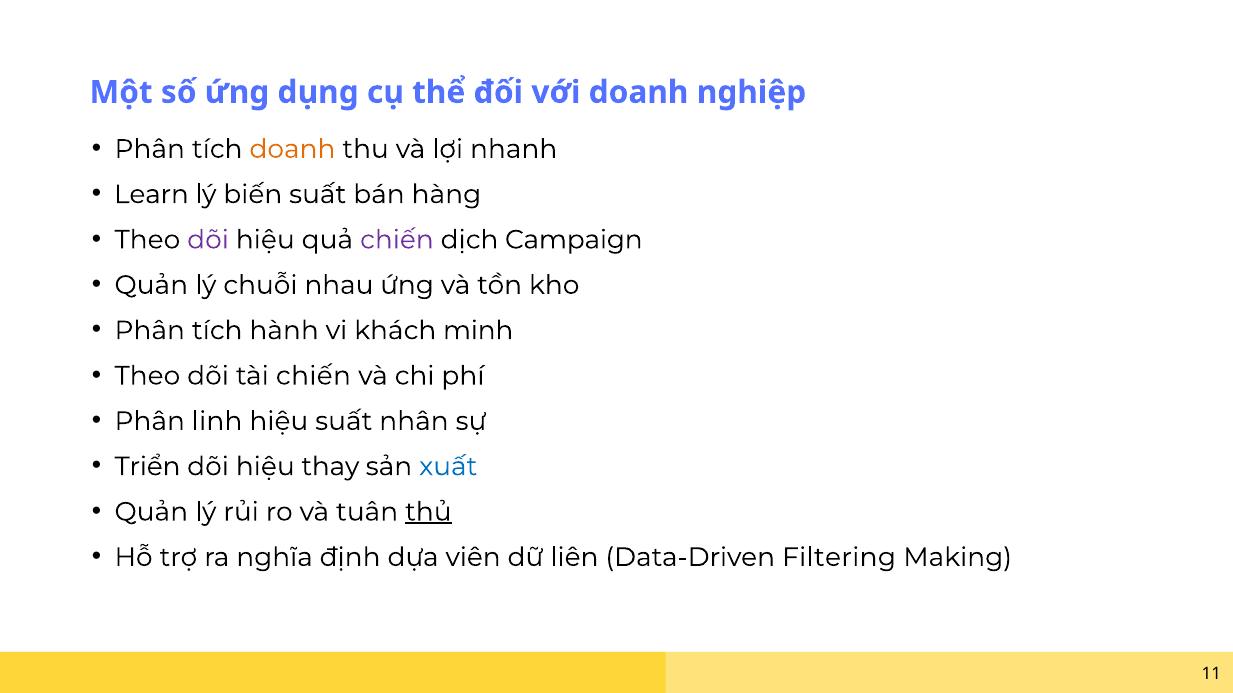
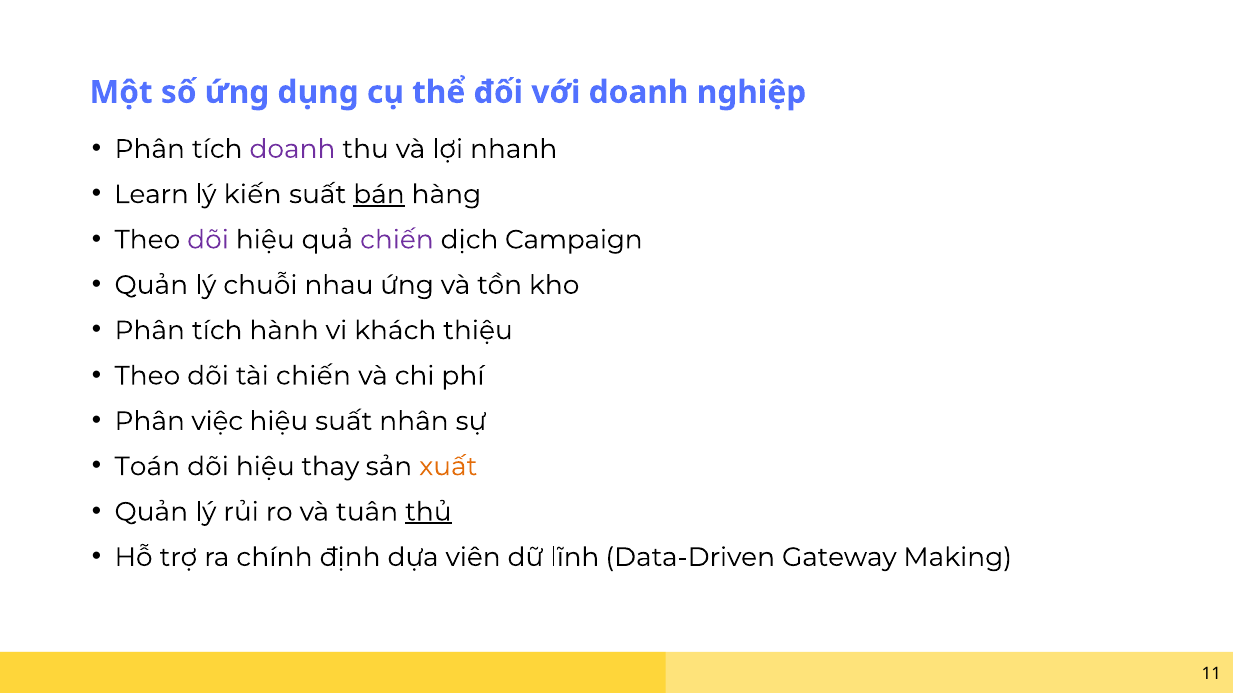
doanh colour: orange -> purple (292, 149)
biến: biến -> kiến (253, 195)
bán underline: none -> present (379, 195)
minh: minh -> thiệu (478, 331)
linh: linh -> việc (217, 421)
Triển: Triển -> Toán (147, 467)
xuất colour: blue -> orange (448, 467)
nghĩa: nghĩa -> chính (274, 558)
liên: liên -> lĩnh (575, 558)
Filtering: Filtering -> Gateway (839, 558)
